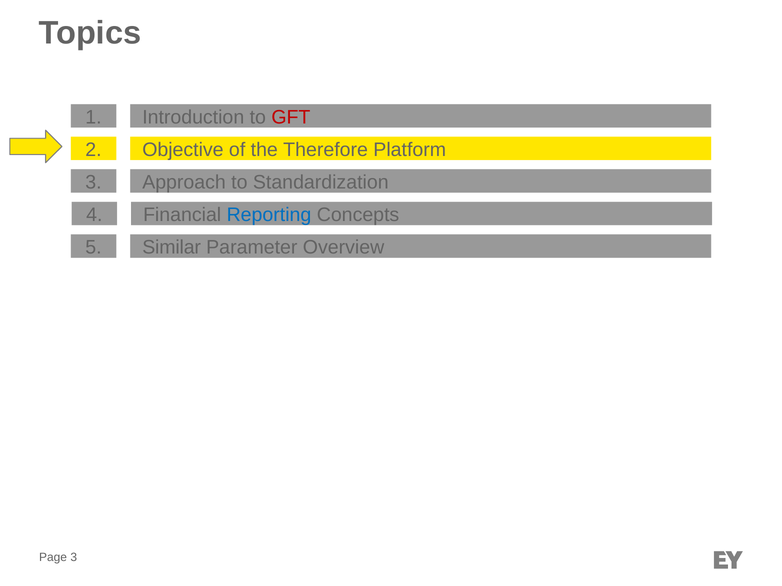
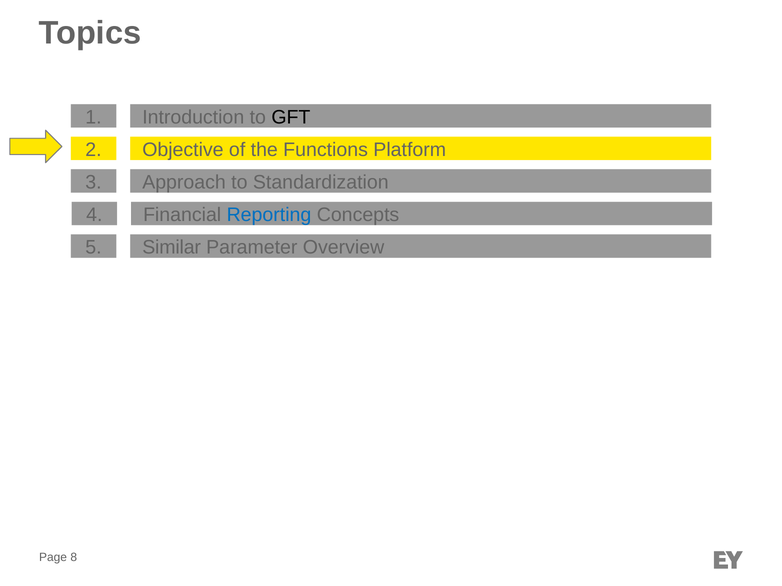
GFT colour: red -> black (291, 117)
Therefore: Therefore -> Functions (326, 150)
3: 3 -> 8 (74, 558)
